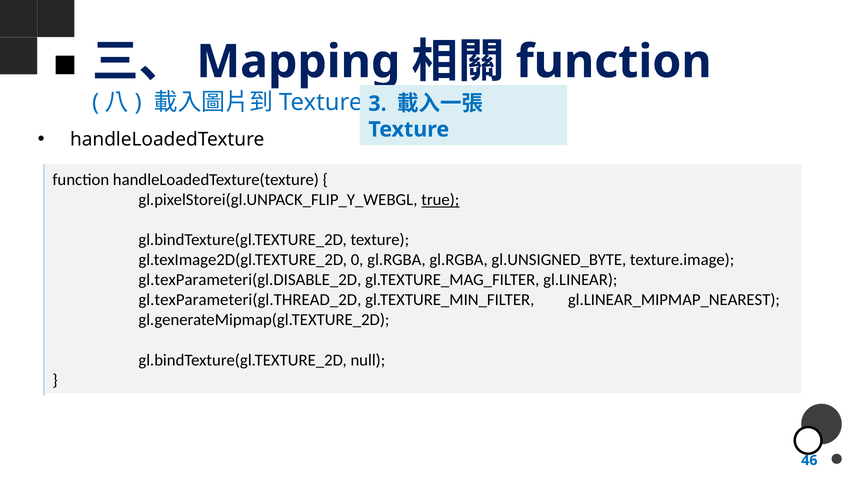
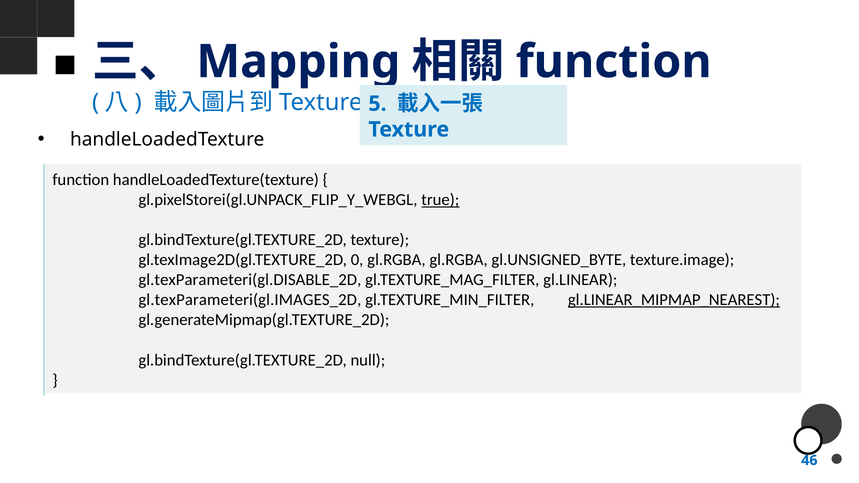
3: 3 -> 5 (377, 104)
gl.texParameteri(gl.THREAD_2D: gl.texParameteri(gl.THREAD_2D -> gl.texParameteri(gl.IMAGES_2D (250, 300)
gl.LINEAR_MIPMAP_NEAREST underline: none -> present (674, 300)
